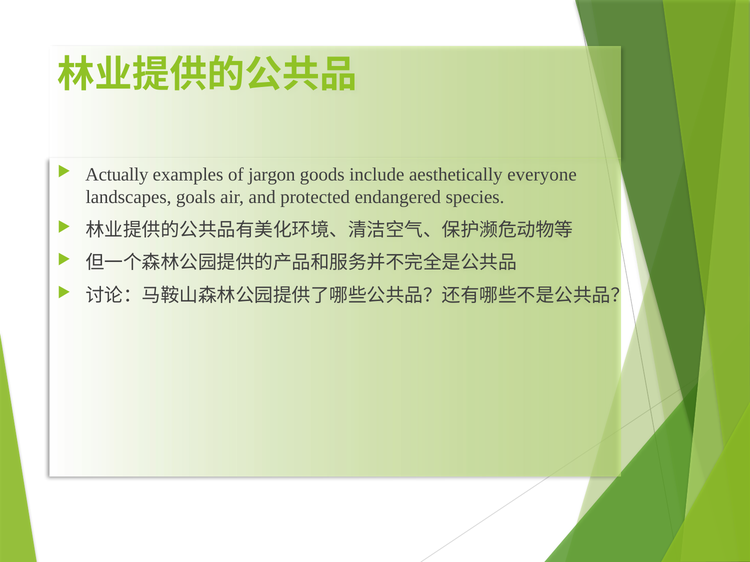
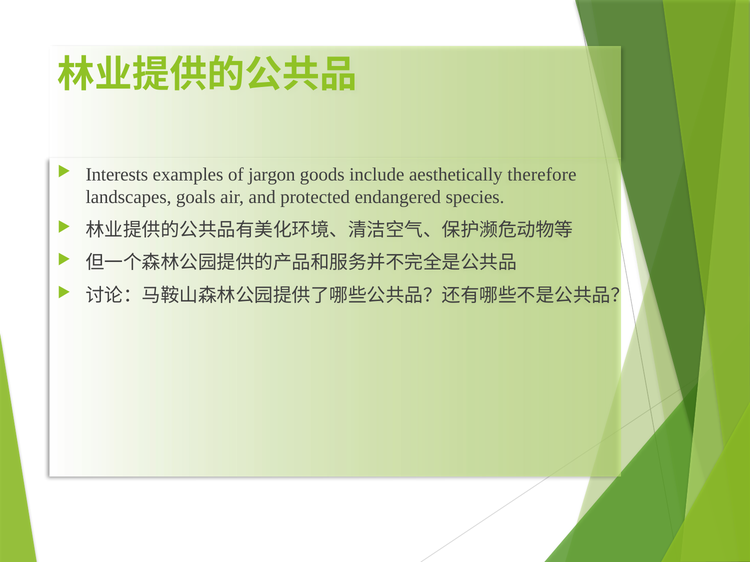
Actually: Actually -> Interests (117, 175)
everyone: everyone -> therefore (542, 175)
